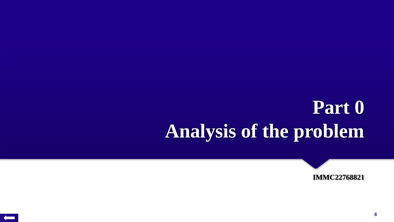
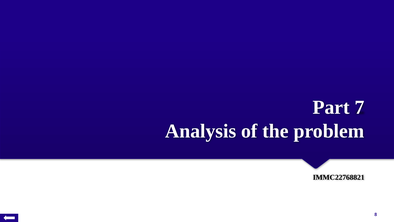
0: 0 -> 7 (360, 107)
